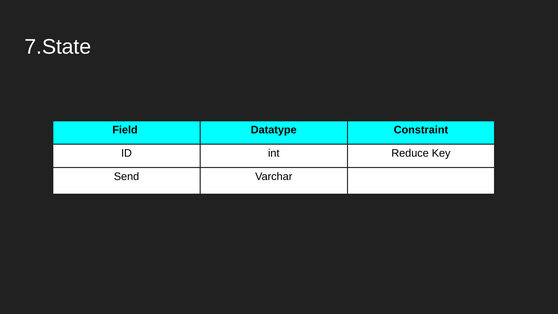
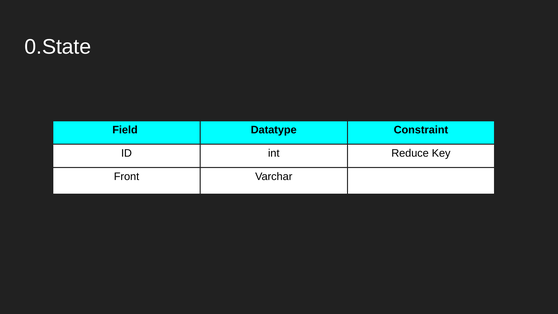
7.State: 7.State -> 0.State (58, 47)
Send: Send -> Front (127, 176)
